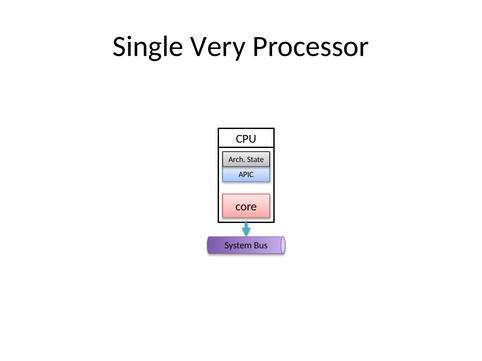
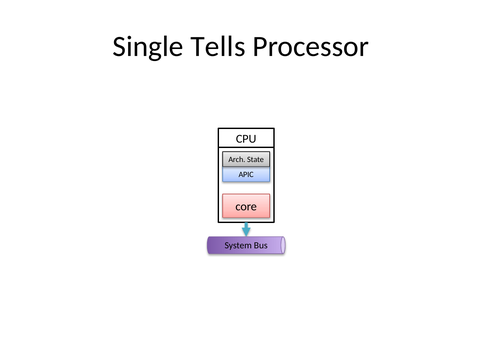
Very: Very -> Tells (218, 47)
